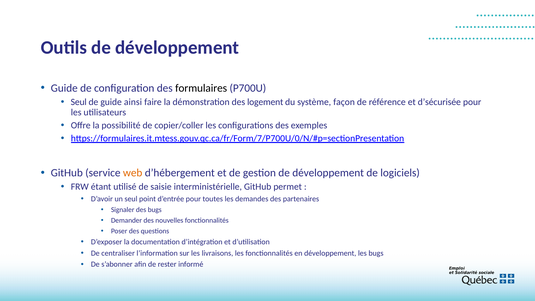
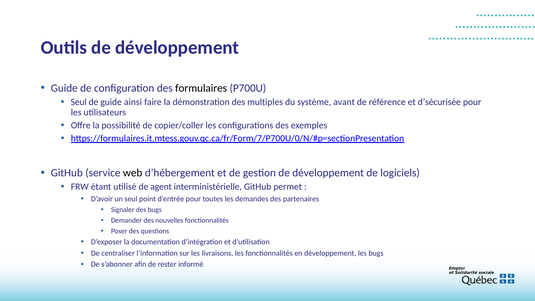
logement: logement -> multiples (265, 102)
façon: façon -> avant (344, 102)
web colour: orange -> black (133, 173)
saisie: saisie -> agent (161, 187)
